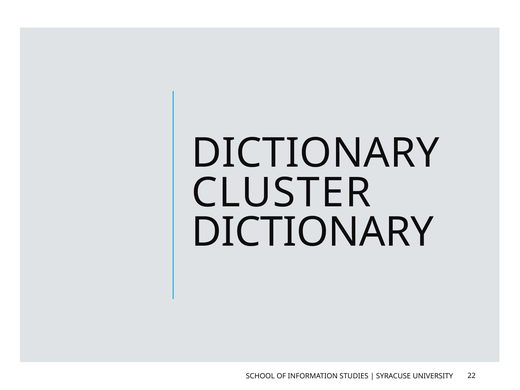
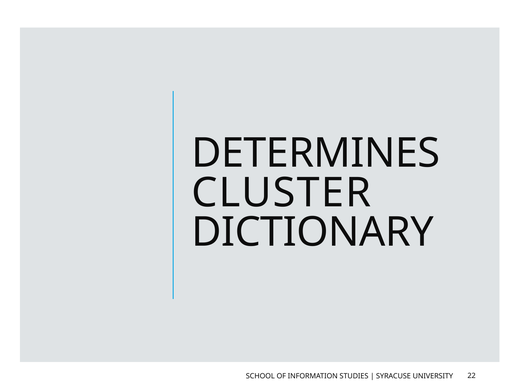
DICTIONARY: DICTIONARY -> DETERMINES (316, 153)
